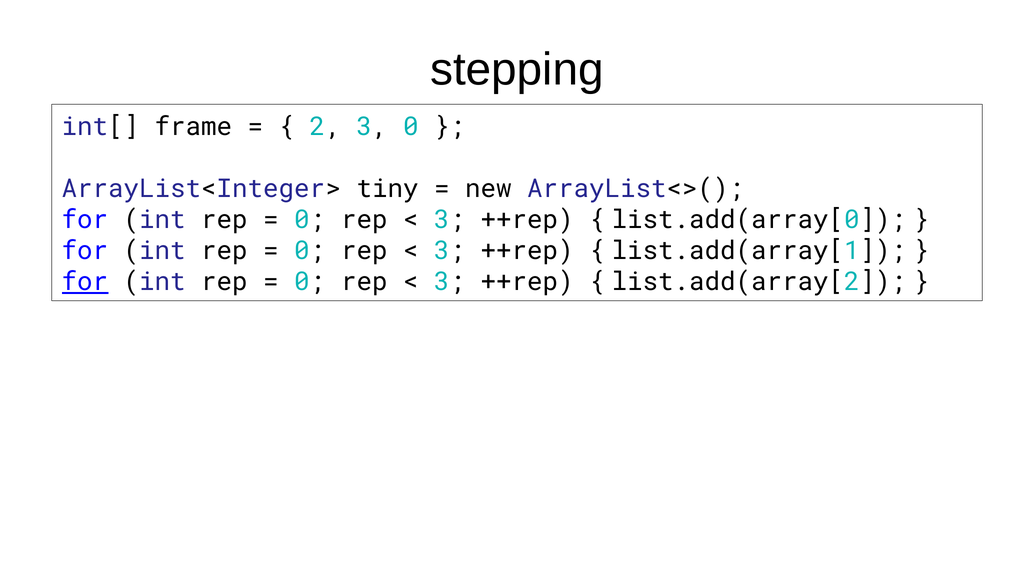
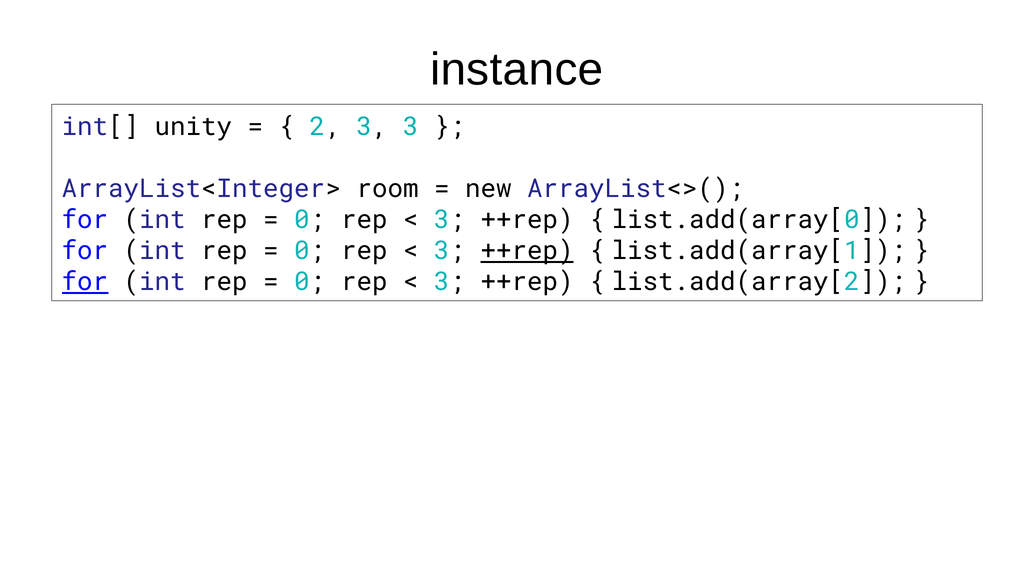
stepping: stepping -> instance (517, 70)
frame: frame -> unity (194, 127)
3 0: 0 -> 3 (411, 127)
tiny: tiny -> room (388, 189)
++rep underline: none -> present (527, 251)
